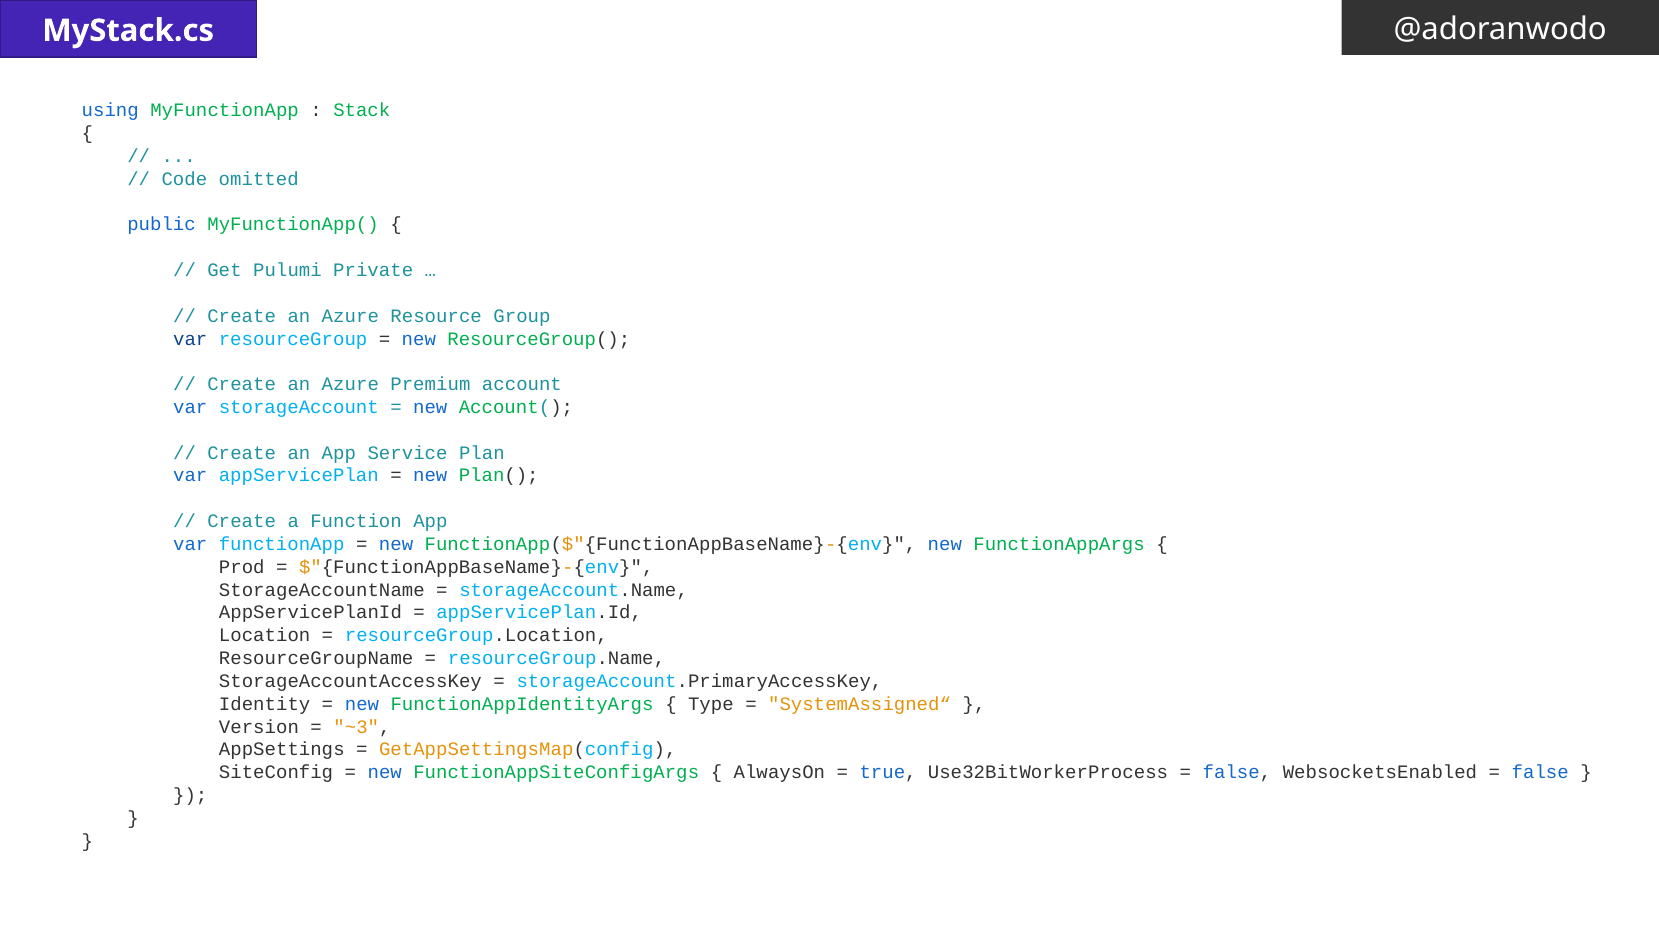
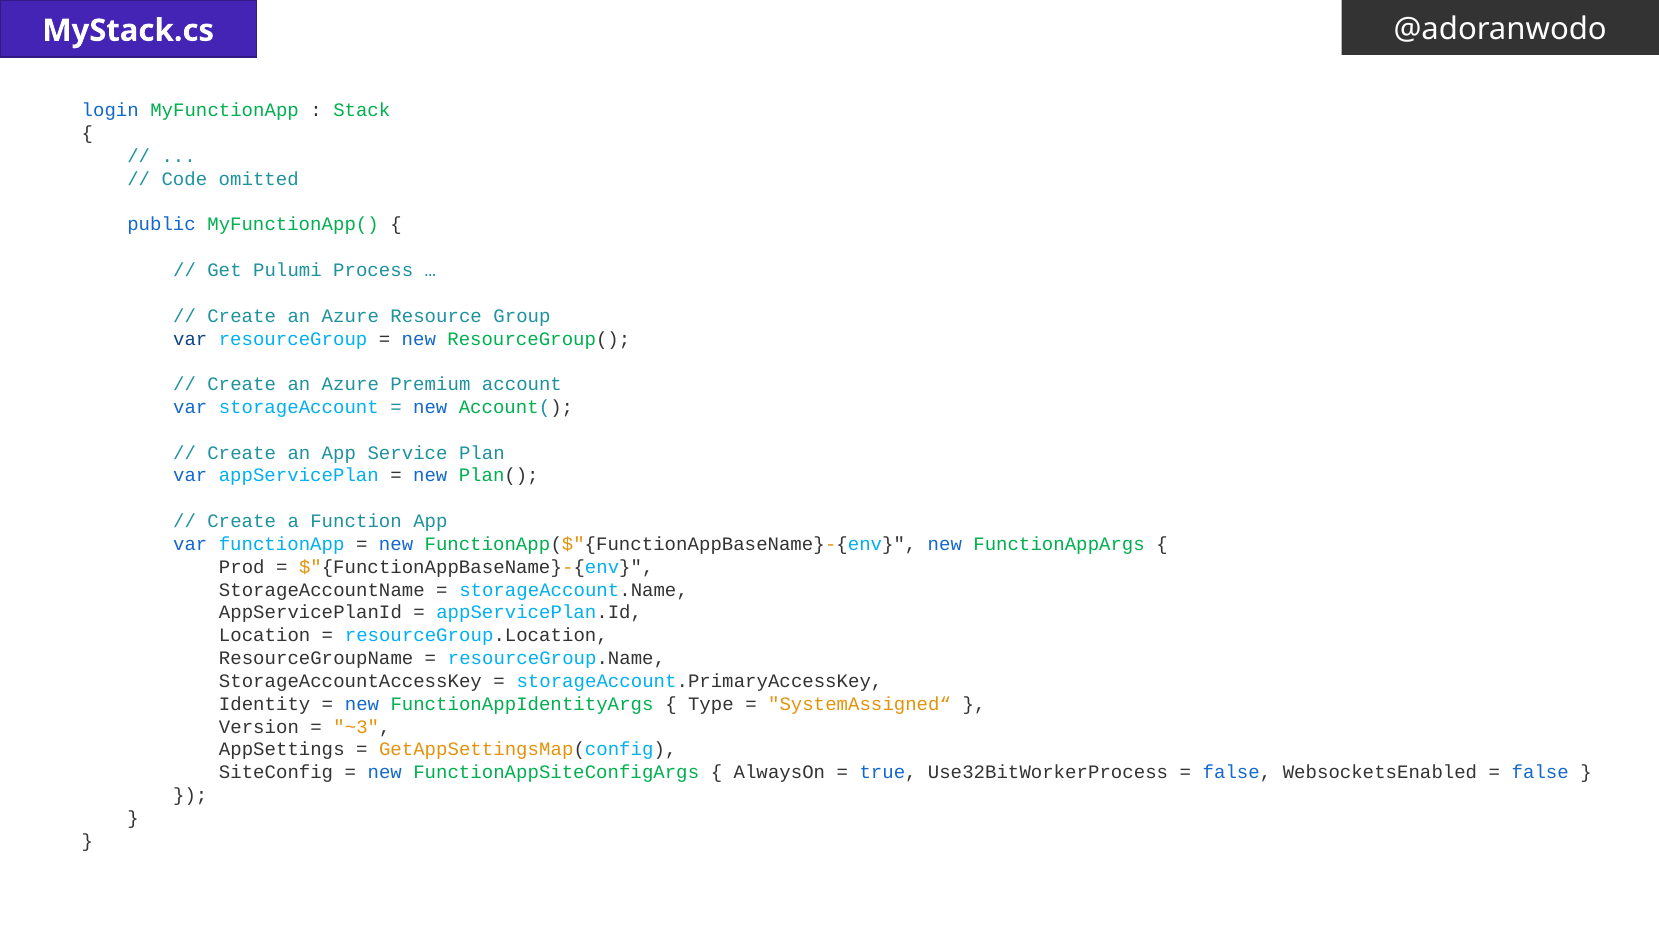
using: using -> login (110, 111)
Private: Private -> Process (373, 270)
